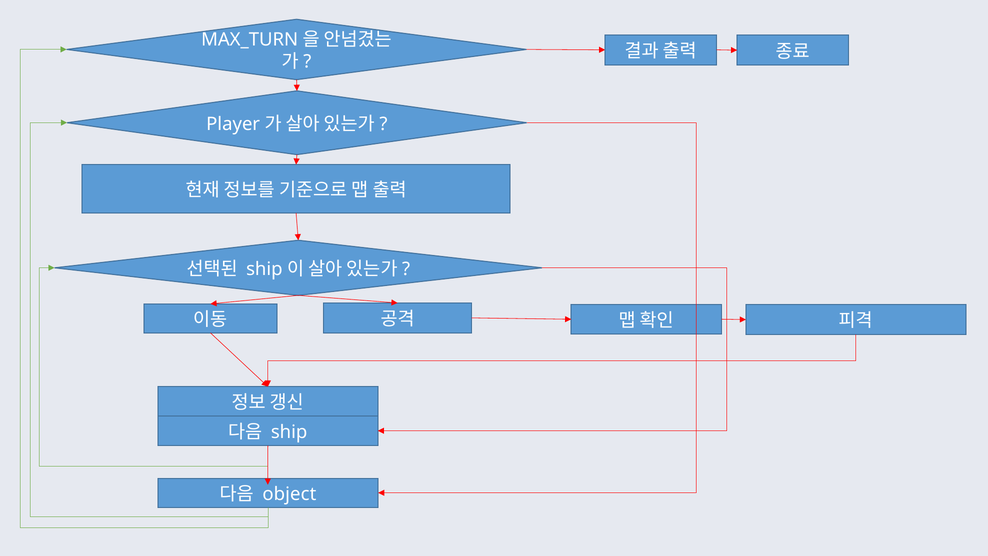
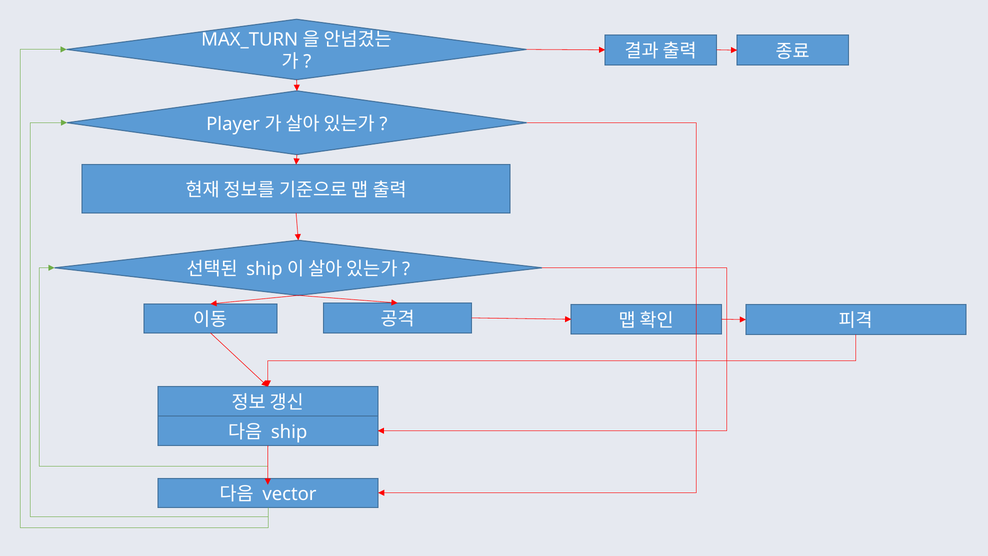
object: object -> vector (289, 494)
